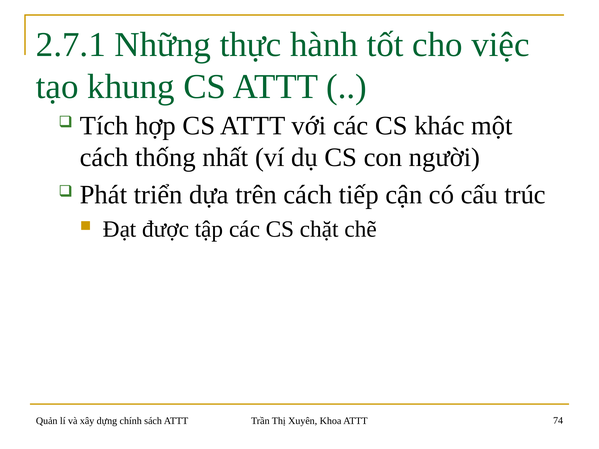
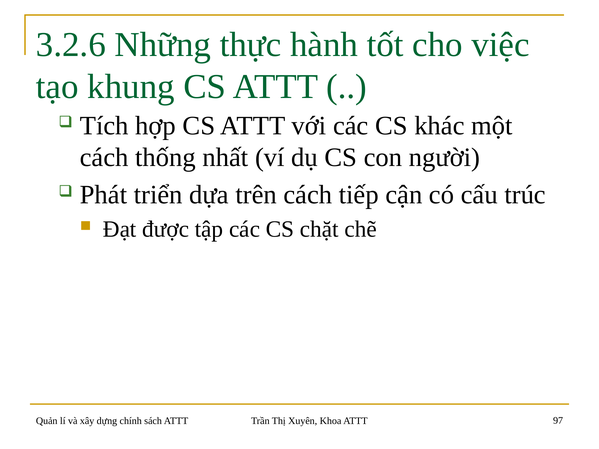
2.7.1: 2.7.1 -> 3.2.6 (71, 45)
74: 74 -> 97 (558, 421)
